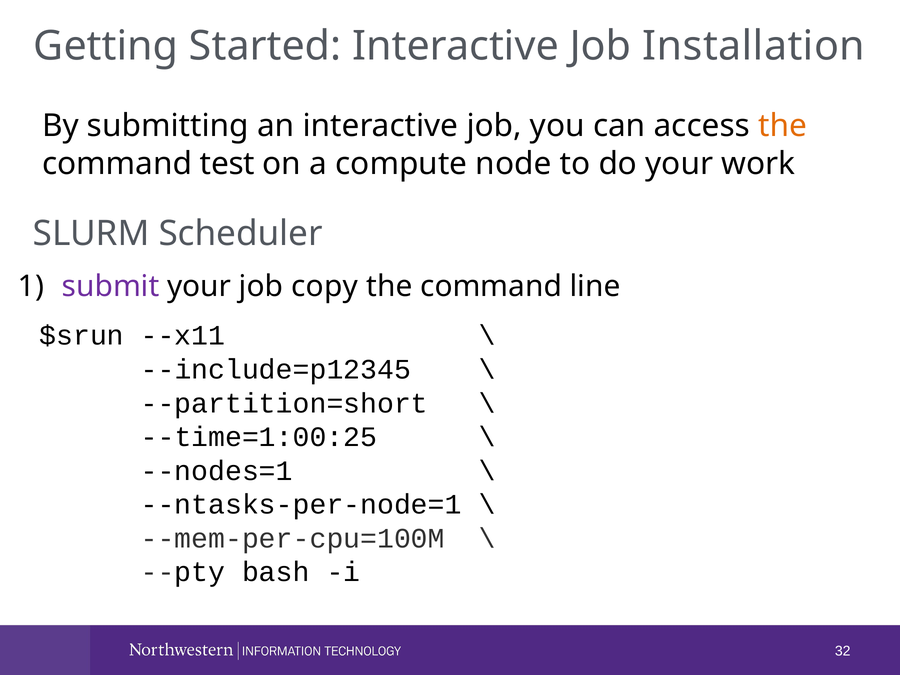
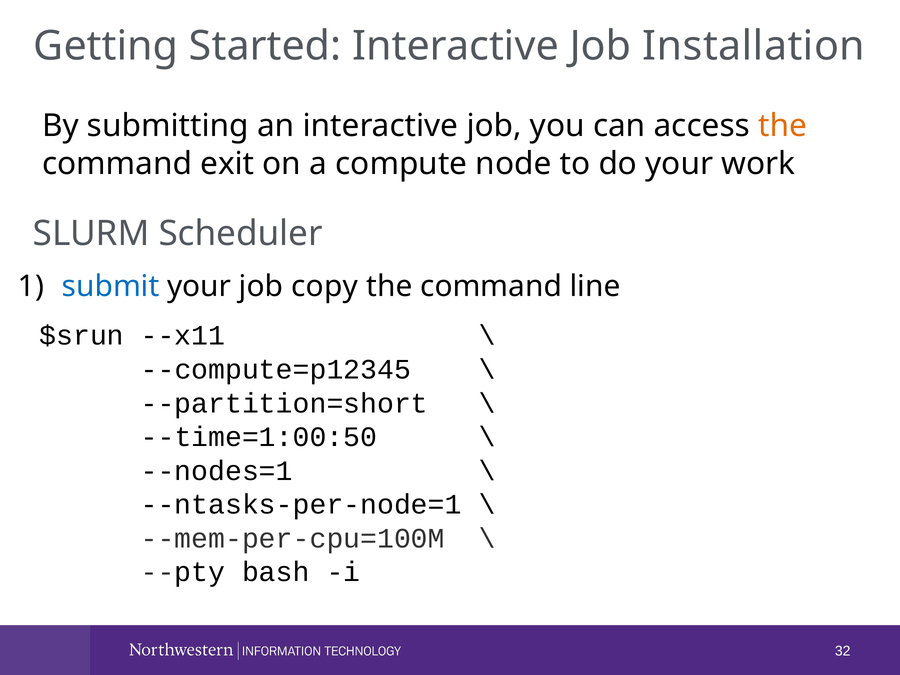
test: test -> exit (227, 164)
submit colour: purple -> blue (111, 286)
--include=p12345: --include=p12345 -> --compute=p12345 (276, 369)
--time=1:00:25: --time=1:00:25 -> --time=1:00:50 (259, 437)
